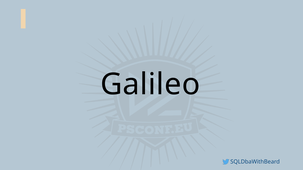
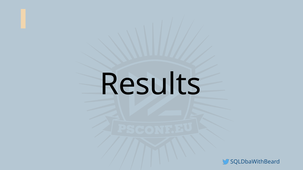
Galileo: Galileo -> Results (150, 85)
